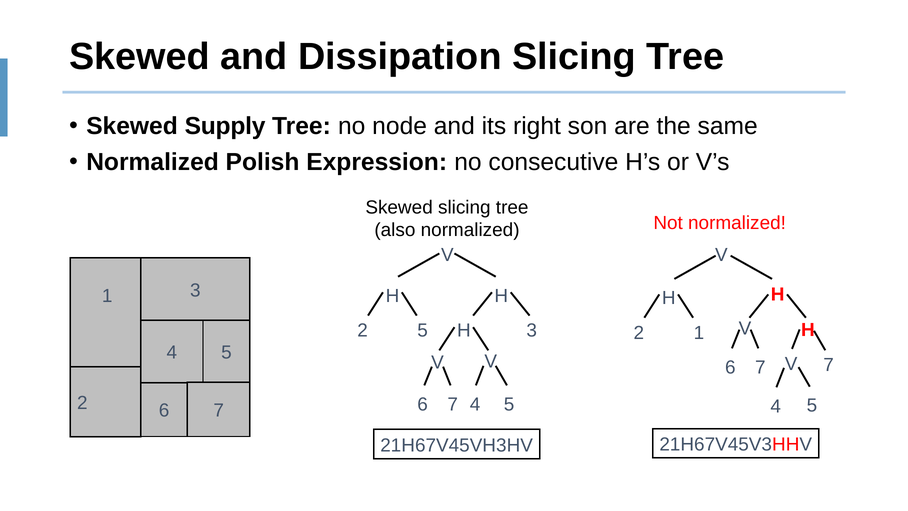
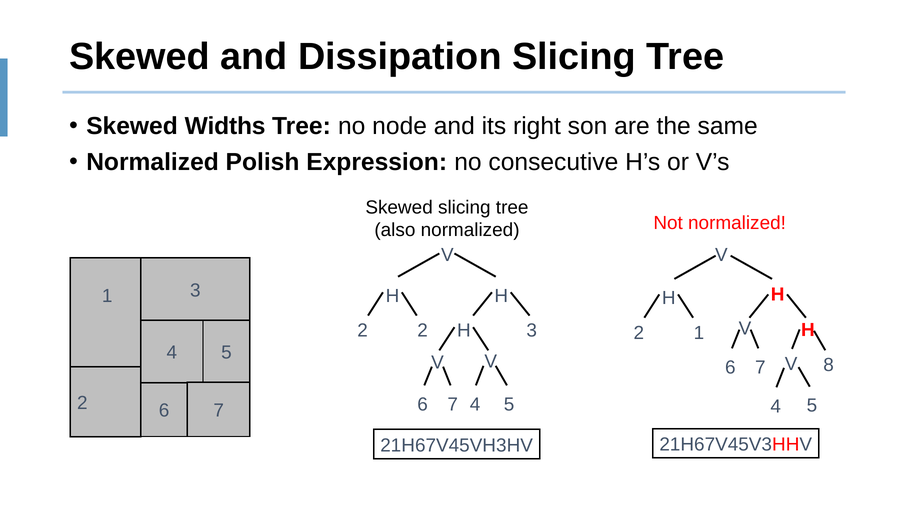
Supply: Supply -> Widths (225, 126)
2 5: 5 -> 2 (423, 331)
7 7: 7 -> 8 (829, 365)
